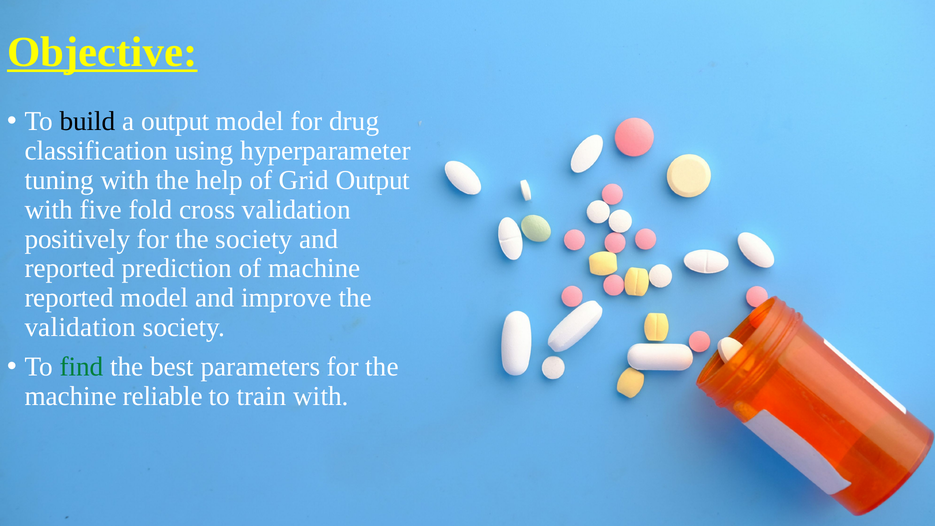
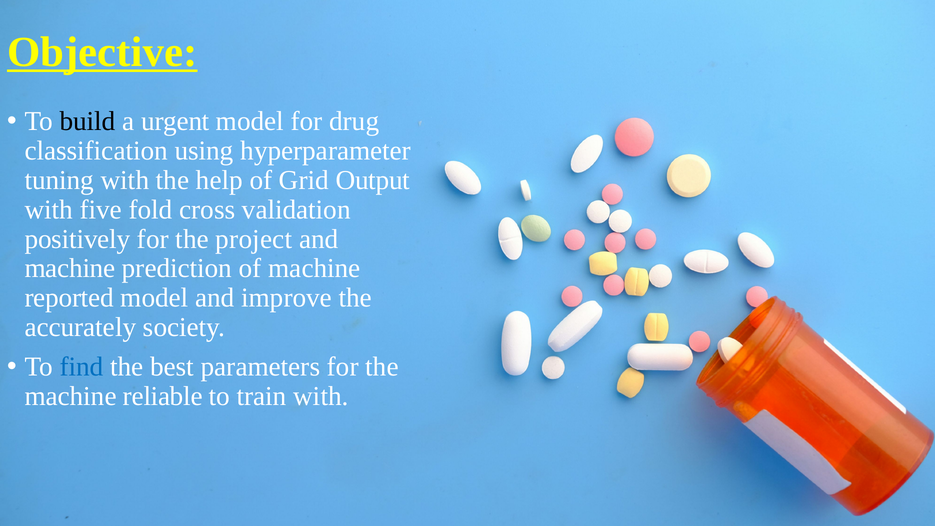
a output: output -> urgent (175, 121)
the society: society -> project (254, 239)
reported: reported -> machine (70, 268)
validation: validation -> accurately (80, 327)
find colour: green -> blue (82, 367)
